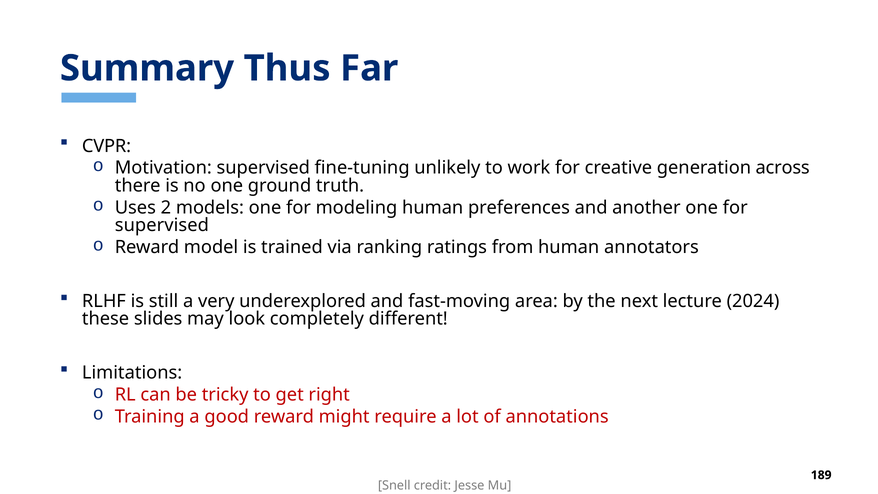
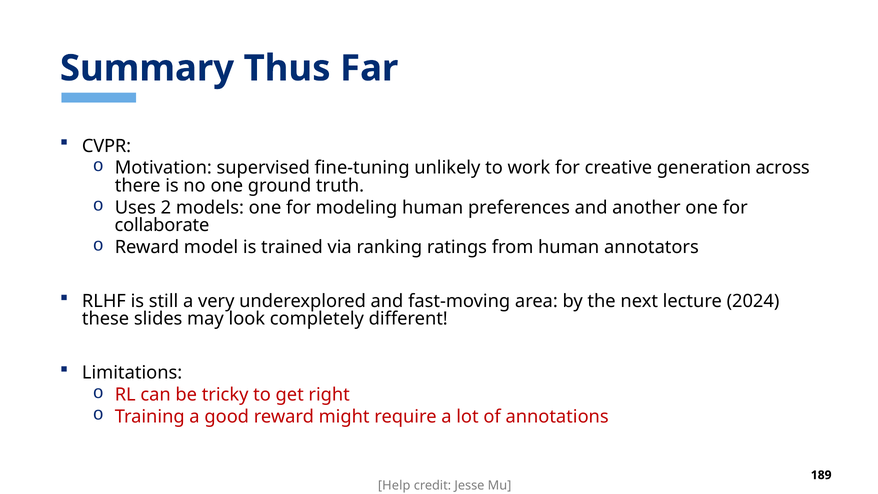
supervised: supervised -> collaborate (162, 225)
Snell: Snell -> Help (394, 485)
